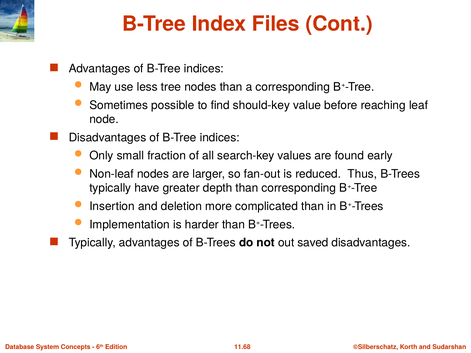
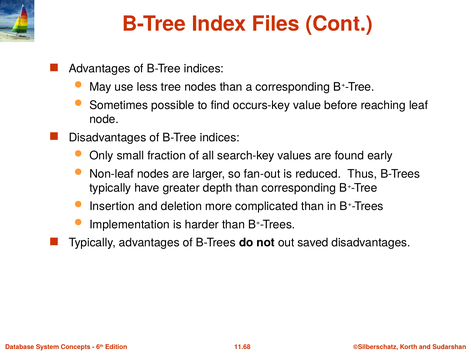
should-key: should-key -> occurs-key (261, 105)
